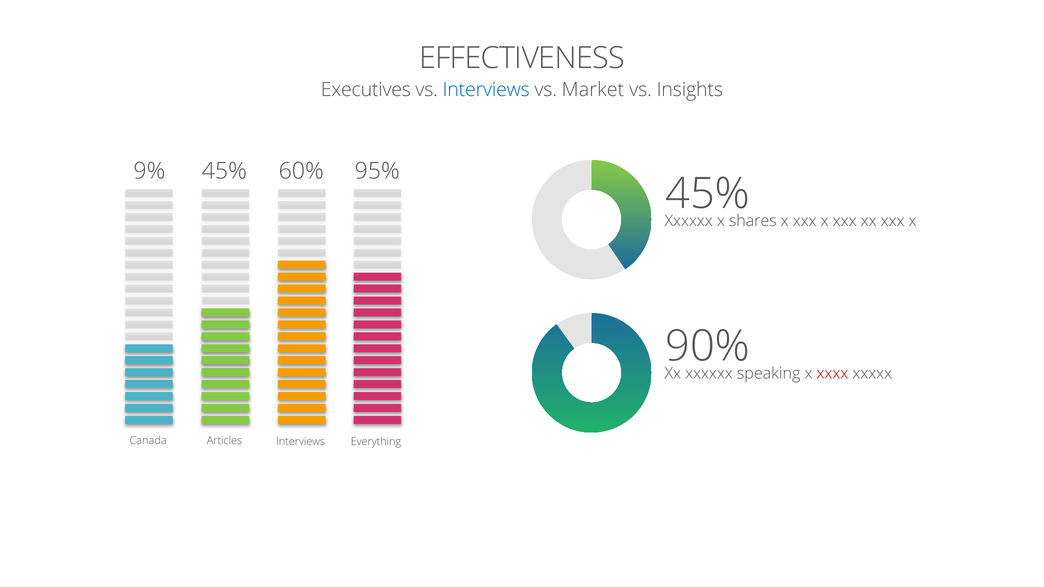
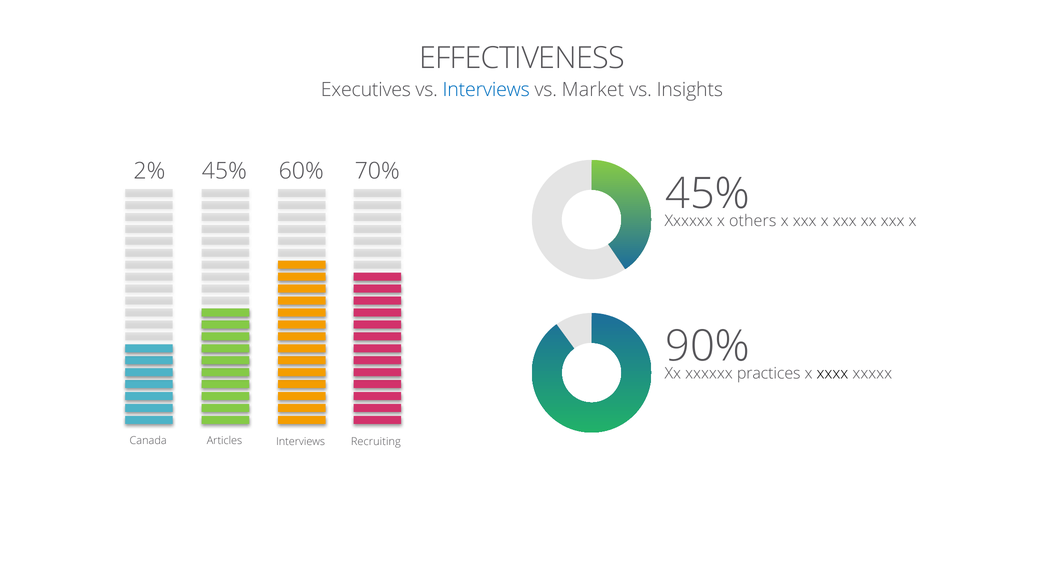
9%: 9% -> 2% (149, 171)
95%: 95% -> 70% (377, 171)
shares: shares -> others (753, 221)
speaking: speaking -> practices (769, 374)
xxxx colour: red -> black (832, 374)
Everything: Everything -> Recruiting (376, 442)
